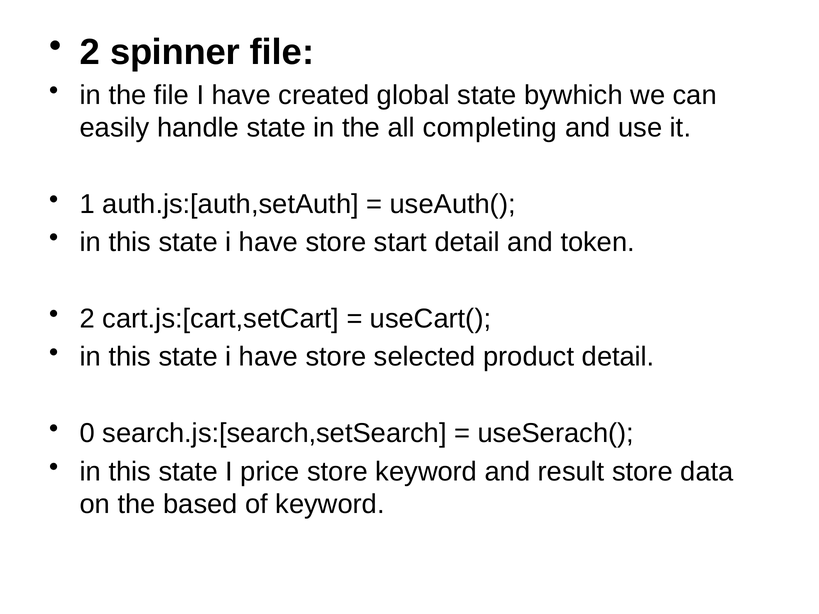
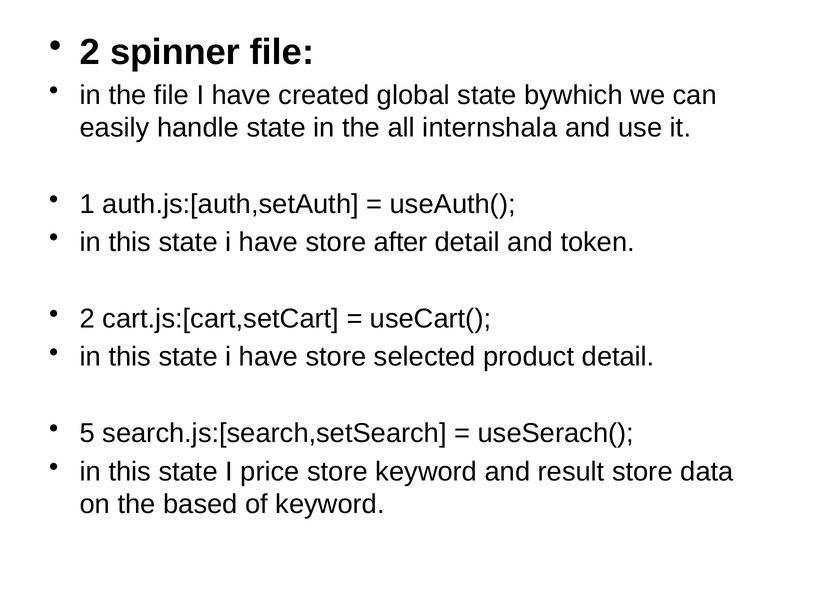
completing: completing -> internshala (490, 128)
start: start -> after (401, 242)
0: 0 -> 5 (87, 434)
